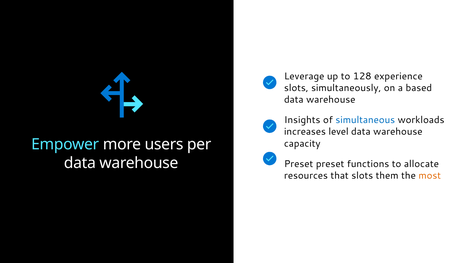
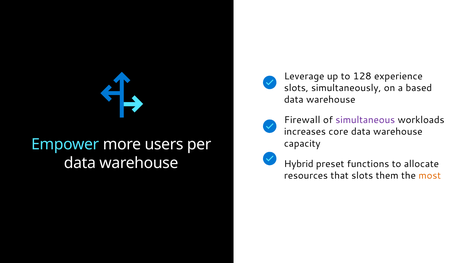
Insights: Insights -> Firewall (302, 120)
simultaneous colour: blue -> purple (365, 120)
level: level -> core (338, 132)
Preset: Preset -> Hybrid (299, 164)
